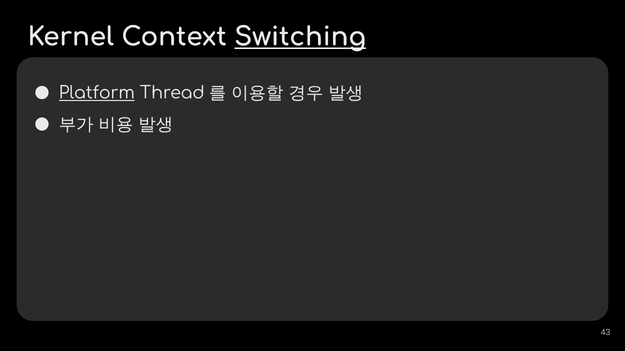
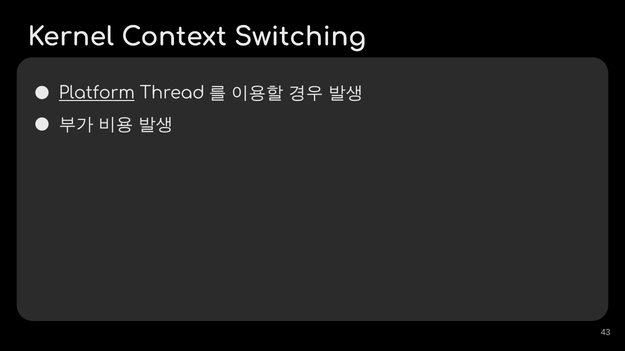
Switching underline: present -> none (300, 37)
